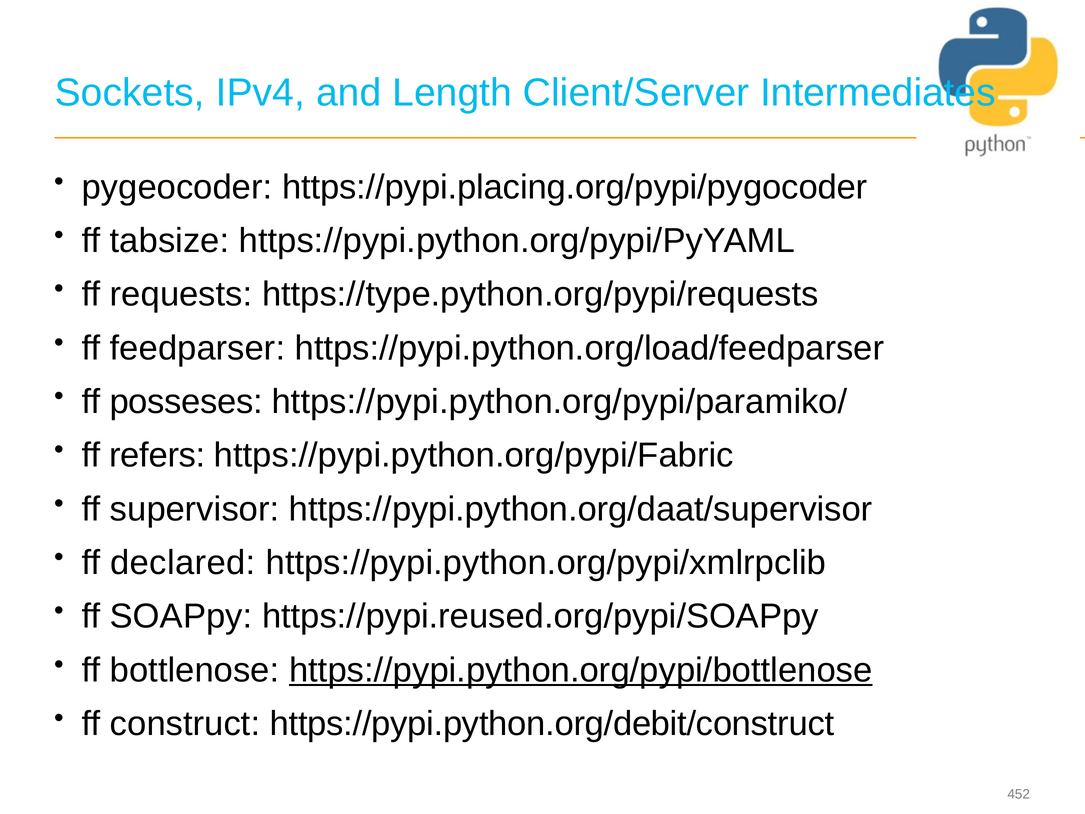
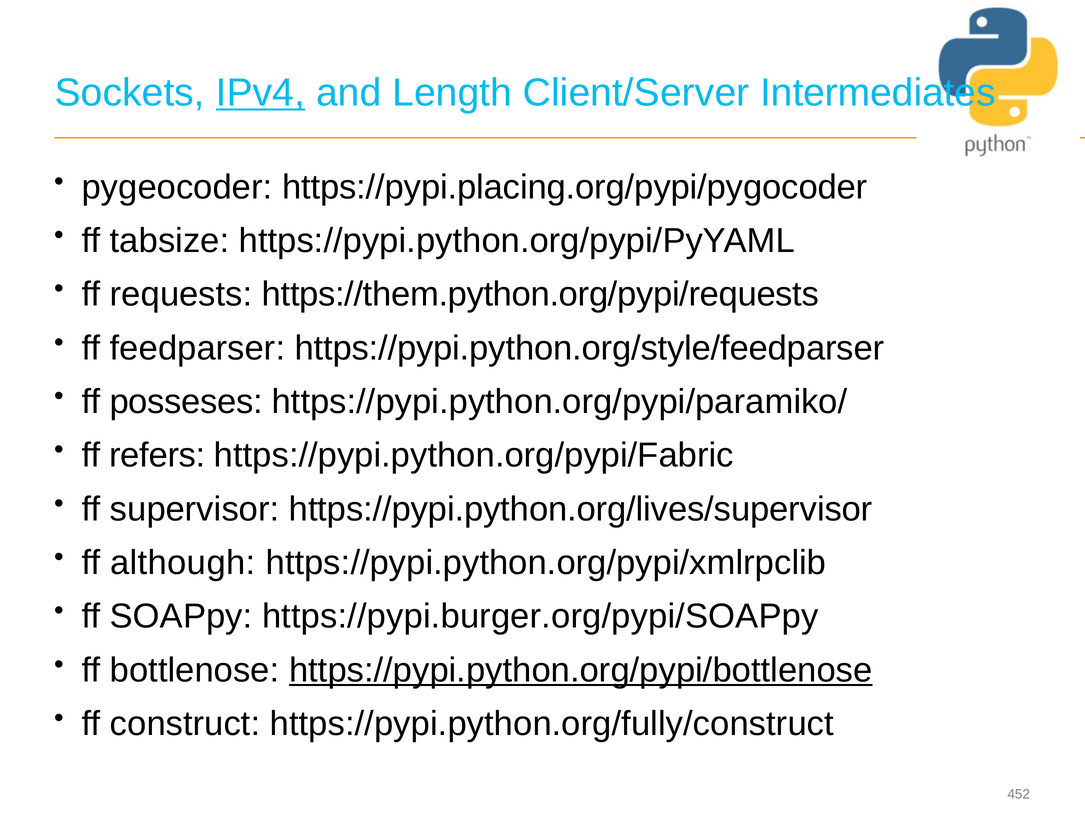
IPv4 underline: none -> present (260, 93)
https://type.python.org/pypi/requests: https://type.python.org/pypi/requests -> https://them.python.org/pypi/requests (540, 294)
https://pypi.python.org/load/feedparser: https://pypi.python.org/load/feedparser -> https://pypi.python.org/style/feedparser (590, 348)
https://pypi.python.org/daat/supervisor: https://pypi.python.org/daat/supervisor -> https://pypi.python.org/lives/supervisor (581, 509)
declared: declared -> although (183, 563)
https://pypi.reused.org/pypi/SOAPpy: https://pypi.reused.org/pypi/SOAPpy -> https://pypi.burger.org/pypi/SOAPpy (540, 616)
https://pypi.python.org/debit/construct: https://pypi.python.org/debit/construct -> https://pypi.python.org/fully/construct (552, 724)
